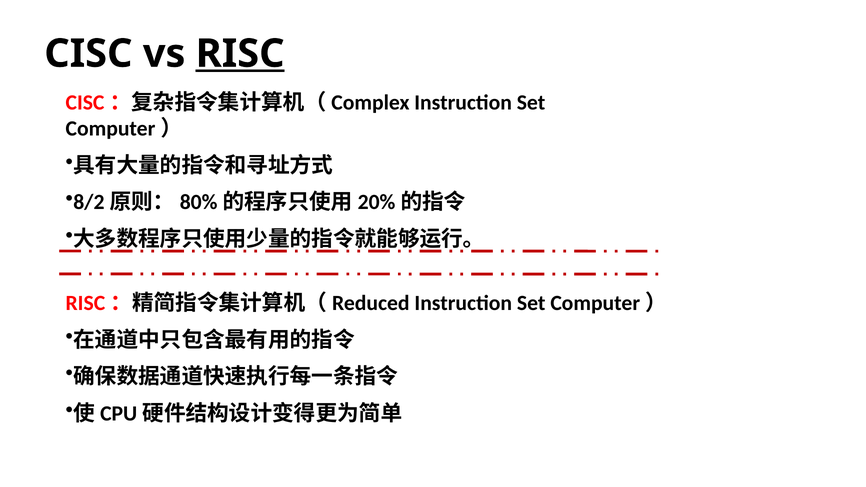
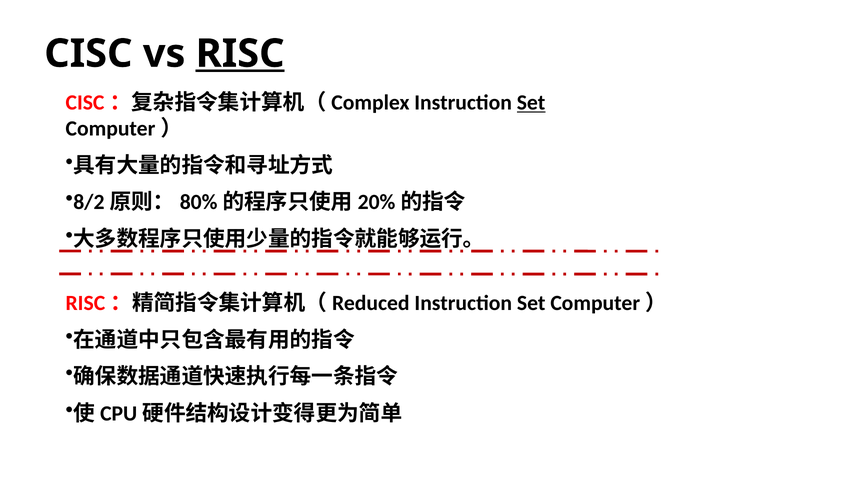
Set underline: none -> present (531, 103)
